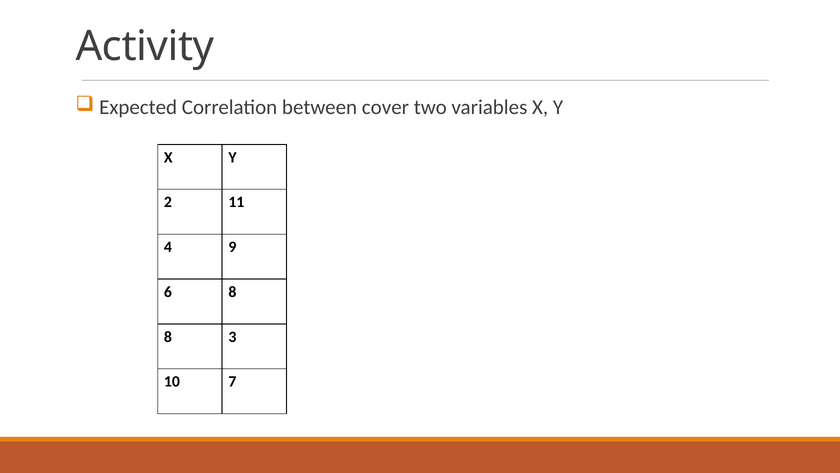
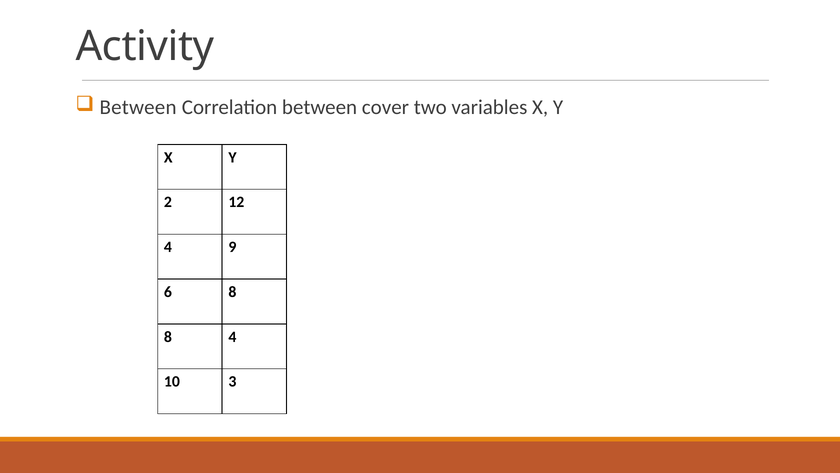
Expected: Expected -> Between (138, 107)
11: 11 -> 12 (236, 202)
8 3: 3 -> 4 (232, 337)
7: 7 -> 3 (232, 381)
